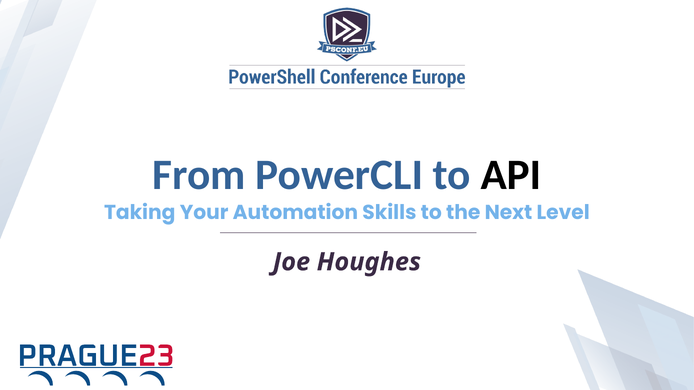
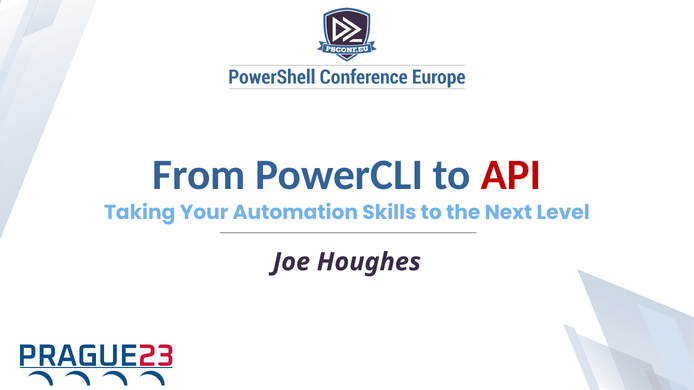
API colour: black -> red (511, 175)
